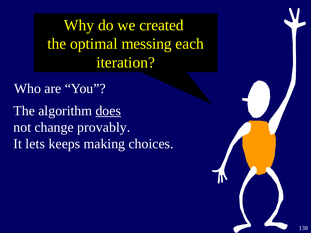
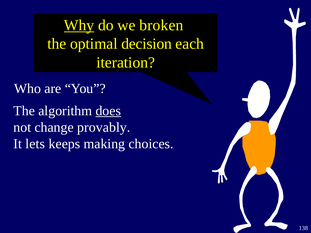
Why underline: none -> present (79, 25)
created: created -> broken (161, 25)
messing: messing -> decision (147, 44)
